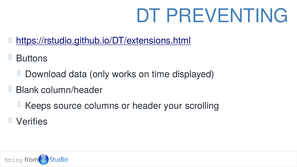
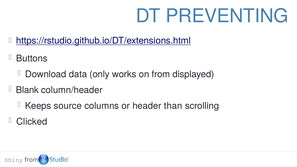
on time: time -> from (161, 74)
your: your -> than (173, 106)
Verifies: Verifies -> Clicked (32, 122)
